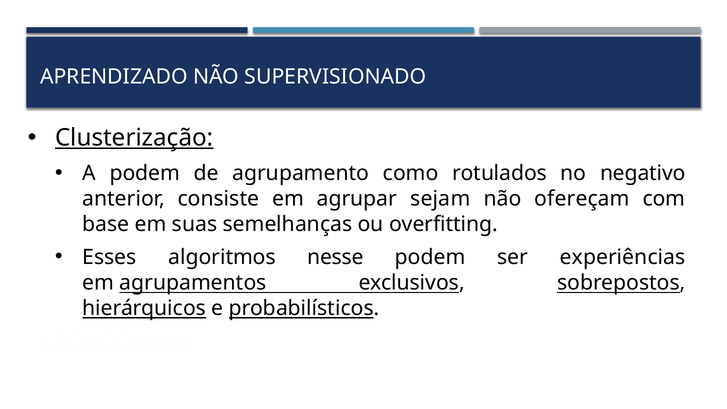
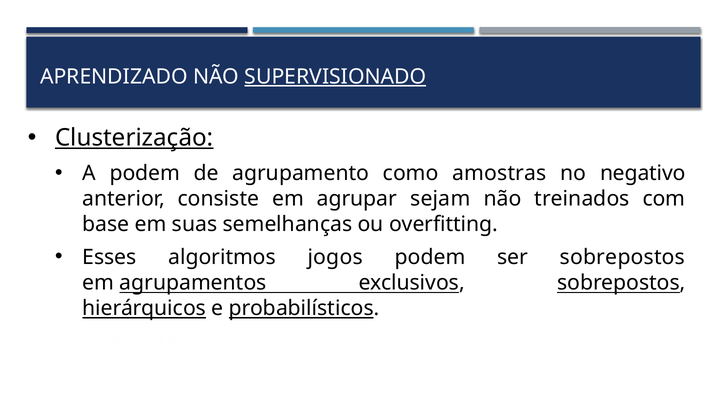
SUPERVISIONADO underline: none -> present (335, 77)
rotulados: rotulados -> amostras (499, 173)
ofereçam: ofereçam -> treinados (582, 199)
nesse: nesse -> jogos (335, 257)
ser experiências: experiências -> sobrepostos (622, 257)
